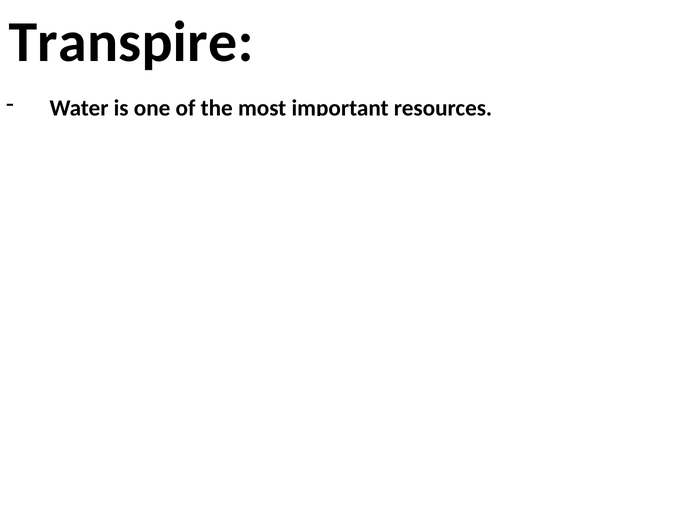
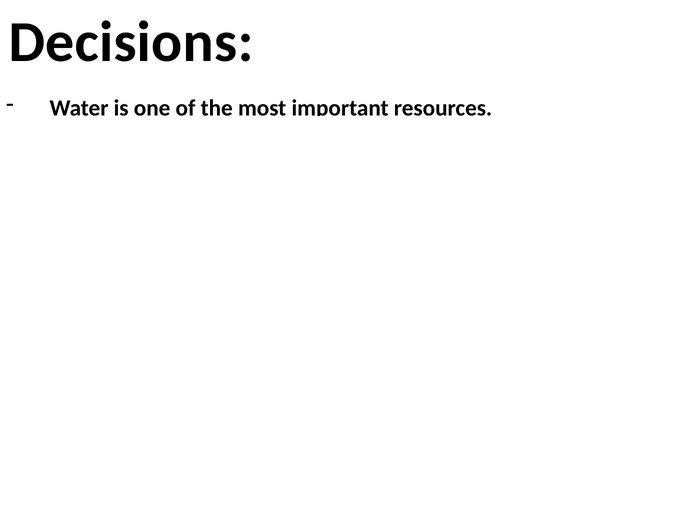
Transpire: Transpire -> Decisions (131, 42)
